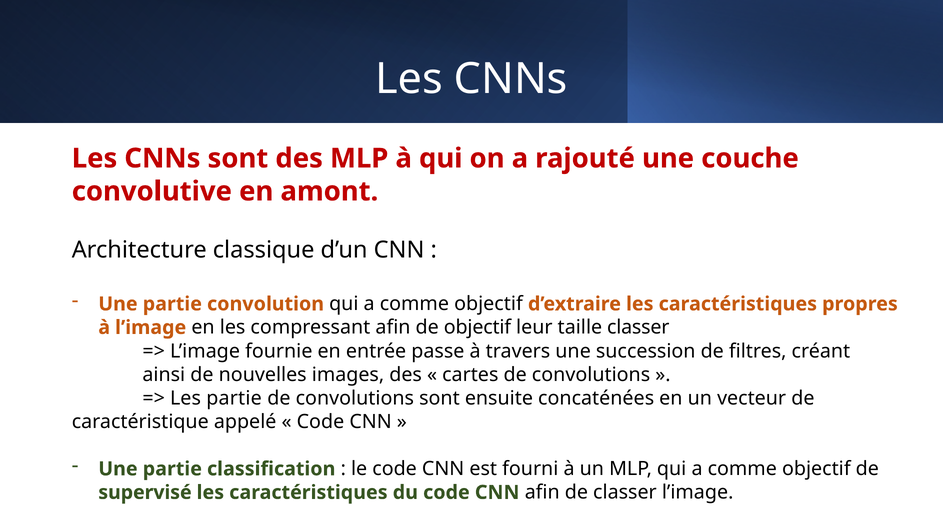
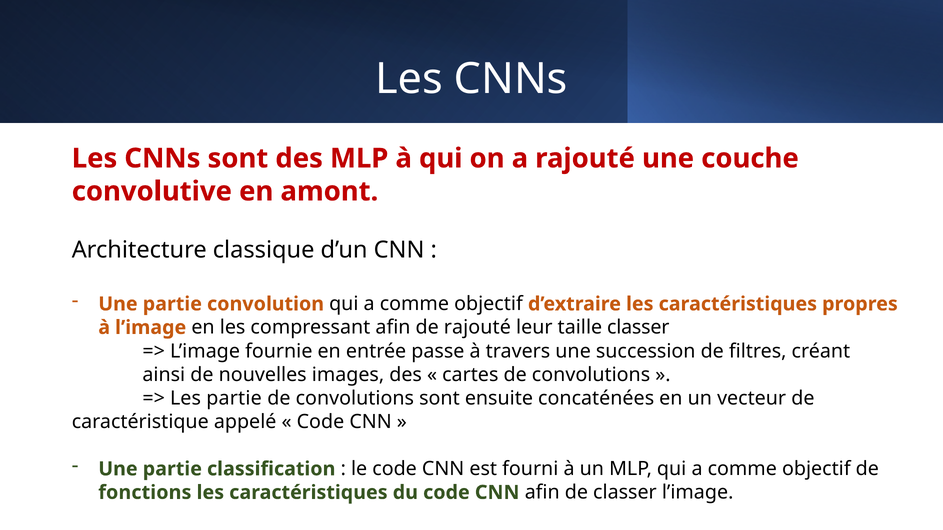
de objectif: objectif -> rajouté (477, 328)
supervisé: supervisé -> fonctions (145, 493)
